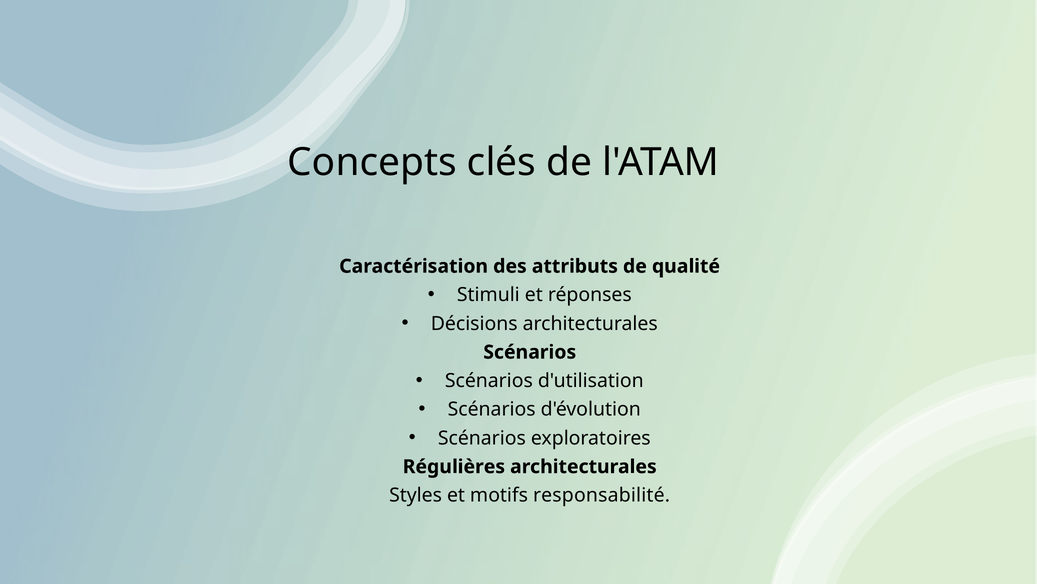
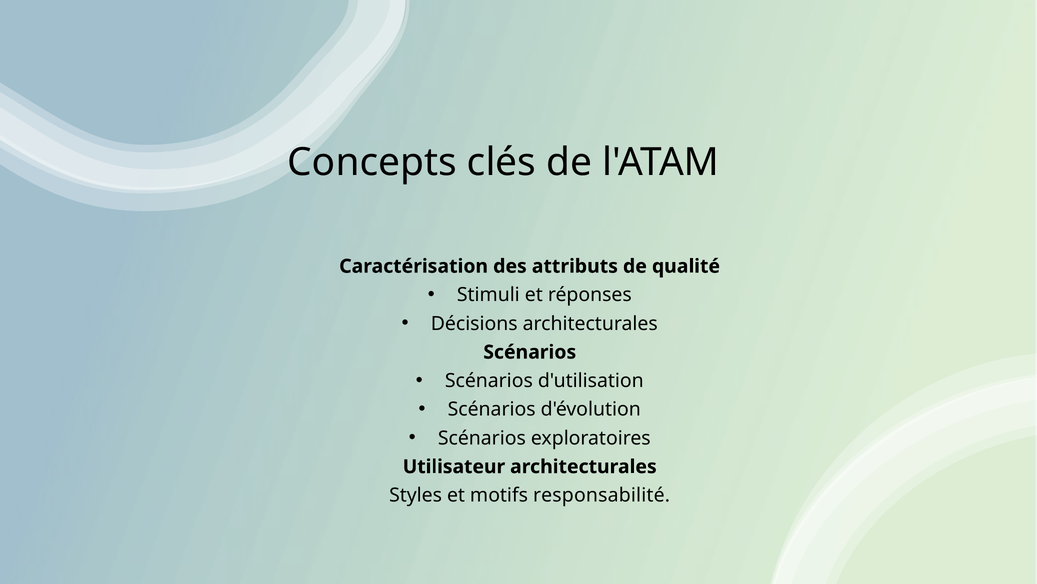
Régulières: Régulières -> Utilisateur (454, 466)
